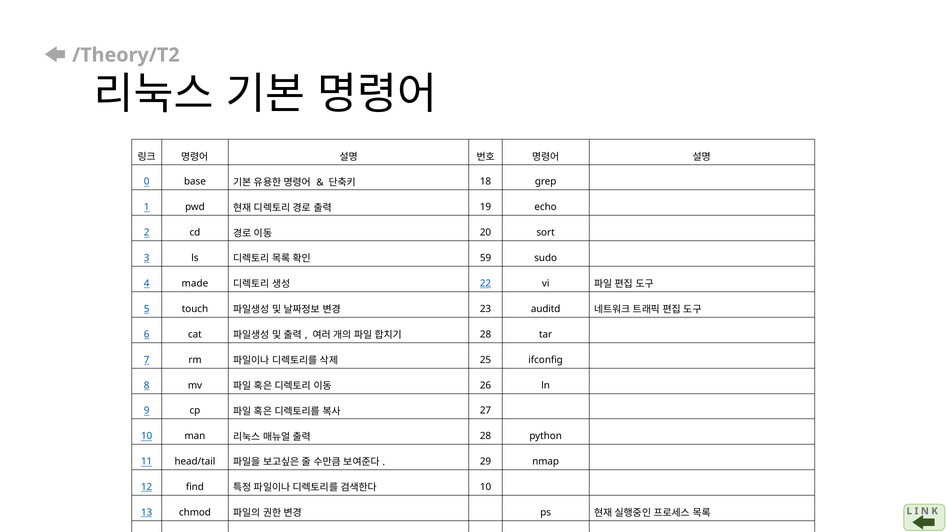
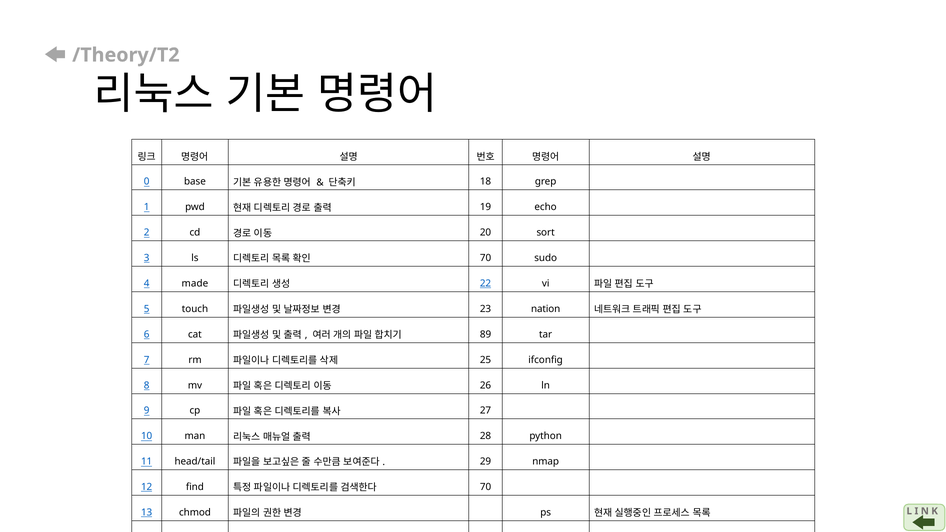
59: 59 -> 70 (486, 258)
auditd: auditd -> nation (546, 309)
28: 28 -> 89 (486, 334)
10: 10 -> 70 (486, 487)
